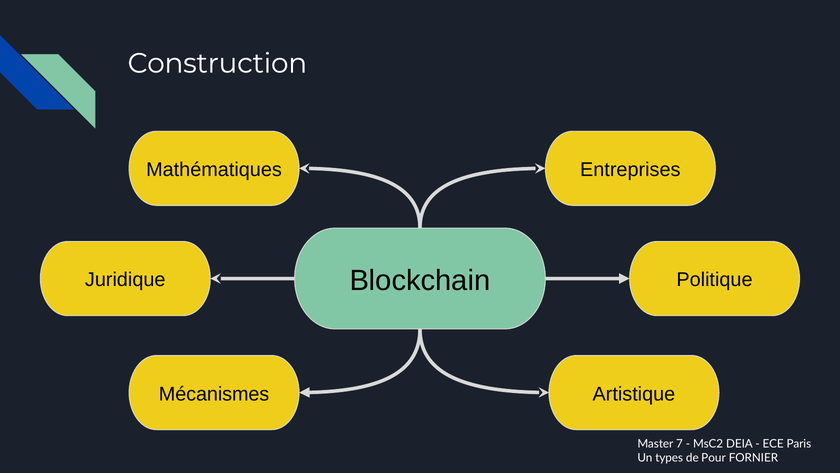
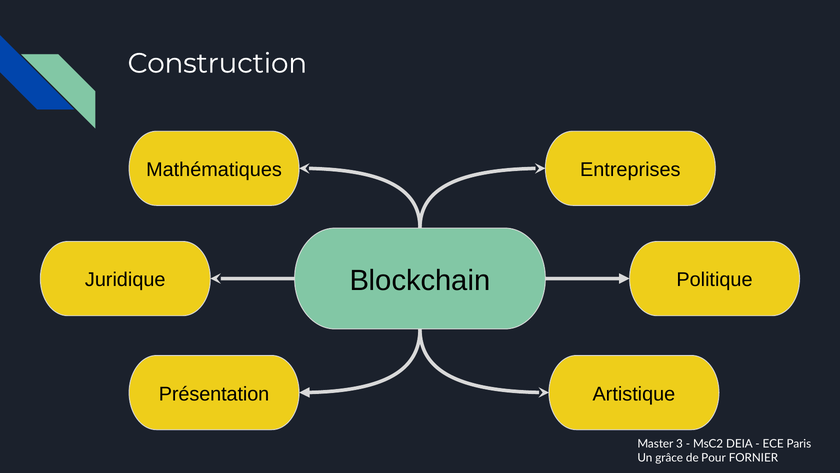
Mécanismes: Mécanismes -> Présentation (214, 394)
7: 7 -> 3 (679, 443)
types: types -> grâce (669, 457)
